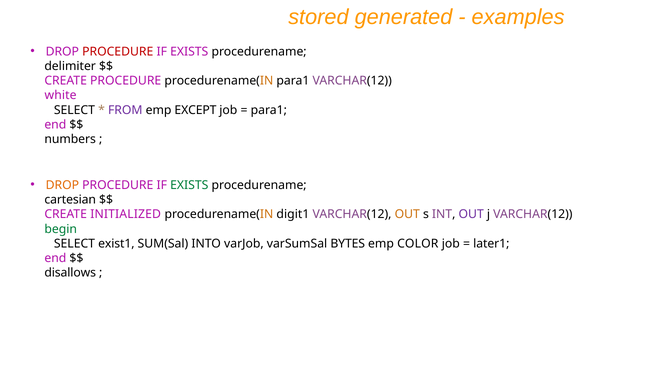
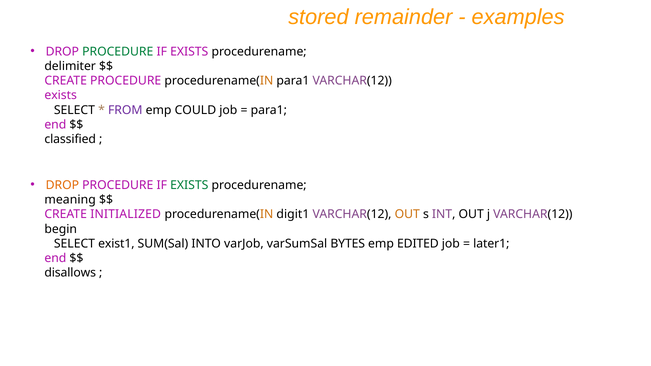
generated: generated -> remainder (404, 17)
PROCEDURE colour: red -> green (118, 52)
white: white -> exists (61, 95)
EXCEPT: EXCEPT -> COULD (195, 110)
numbers: numbers -> classified (70, 139)
cartesian: cartesian -> meaning (70, 200)
OUT colour: purple -> black (471, 214)
begin colour: green -> black (61, 229)
COLOR: COLOR -> EDITED (418, 244)
